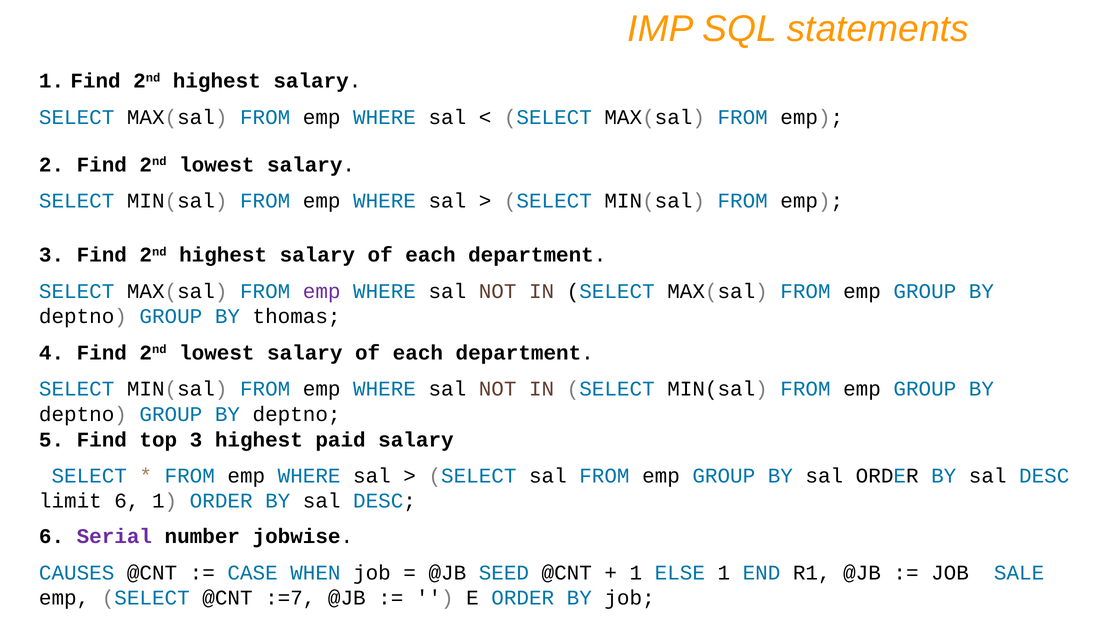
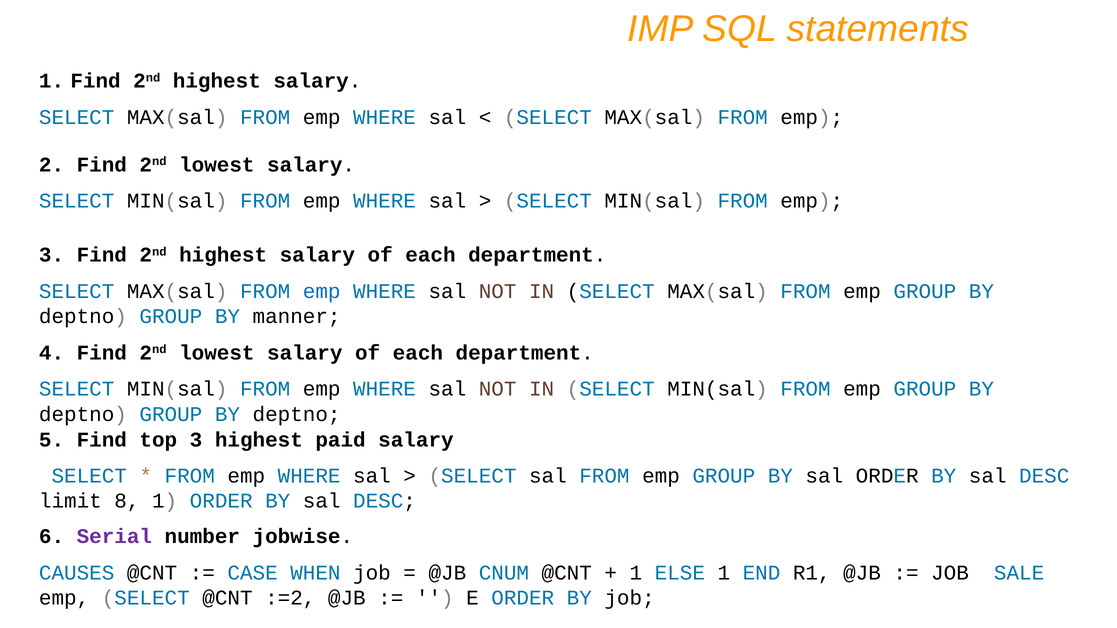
emp colour: purple -> blue (322, 291)
thomas: thomas -> manner (297, 317)
limit 6: 6 -> 8 (127, 501)
SEED: SEED -> CNUM (504, 573)
:=7: :=7 -> :=2 (290, 598)
